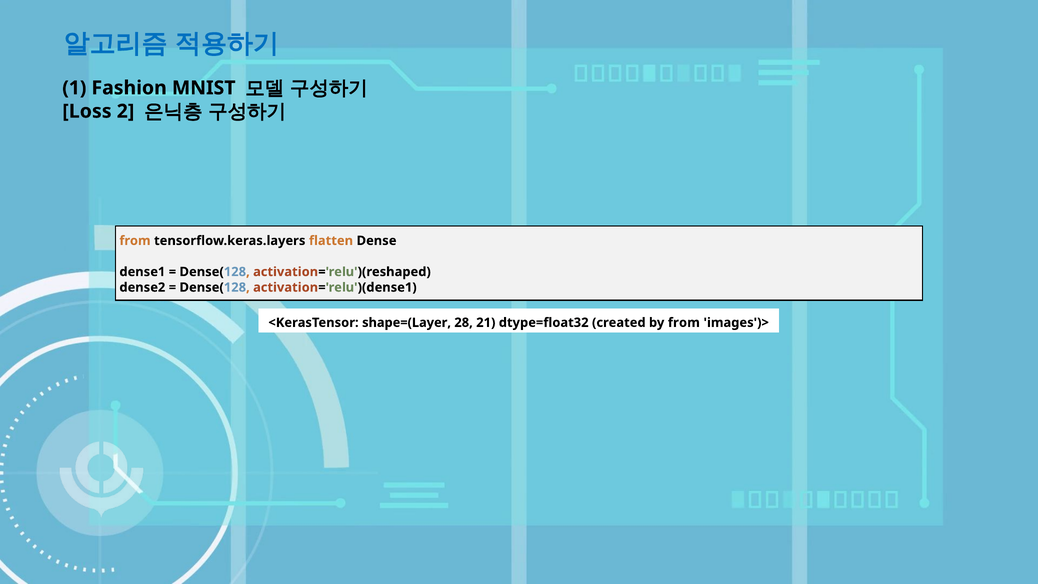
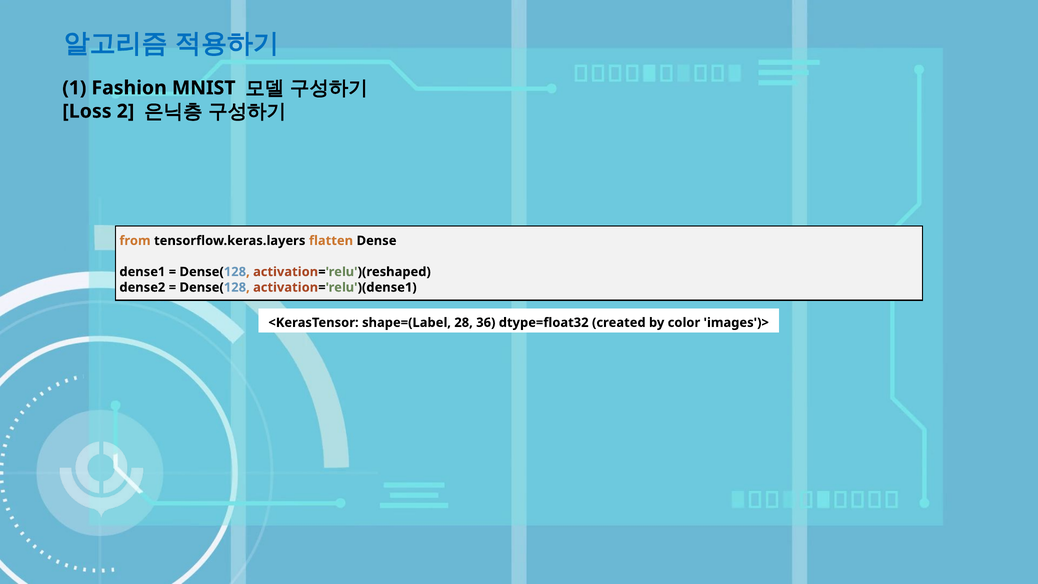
shape=(Layer: shape=(Layer -> shape=(Label (407, 323)
21: 21 -> 36 (486, 323)
by from: from -> color (684, 323)
